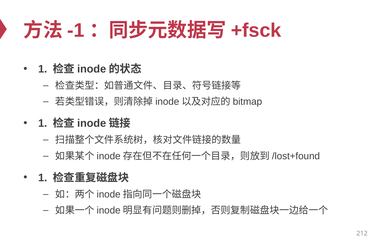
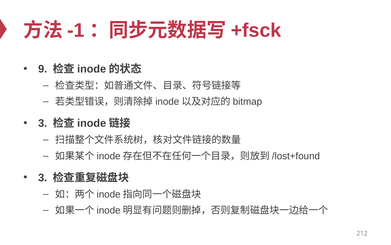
1: 1 -> 9 (43, 69)
1: 1 -> 3 (43, 123)
1: 1 -> 3 (43, 177)
